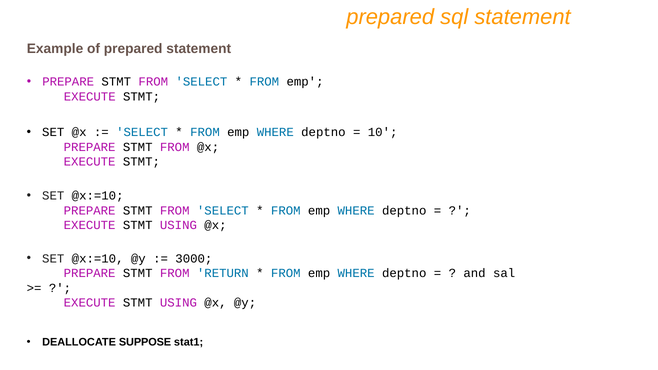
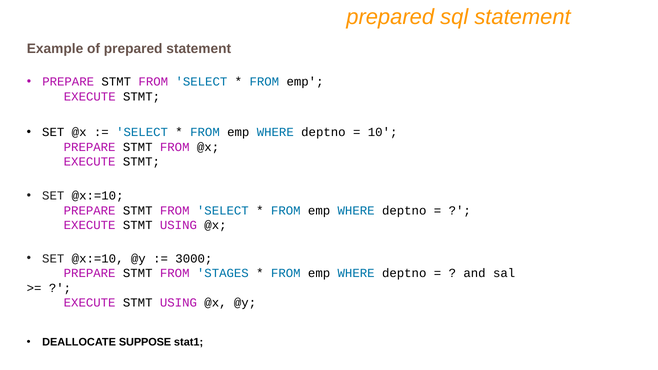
RETURN: RETURN -> STAGES (223, 273)
